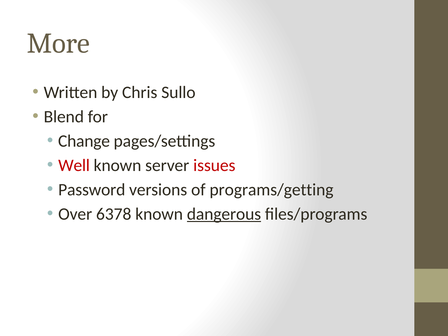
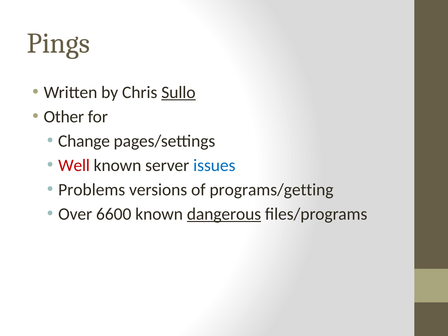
More: More -> Pings (58, 43)
Sullo underline: none -> present (178, 92)
Blend: Blend -> Other (64, 117)
issues colour: red -> blue (214, 165)
Password: Password -> Problems (92, 190)
6378: 6378 -> 6600 (114, 214)
